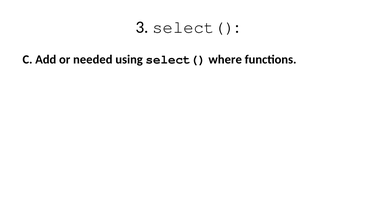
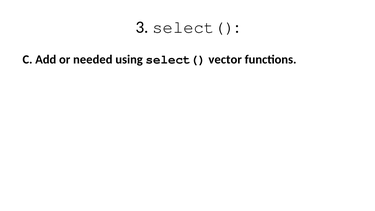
where: where -> vector (225, 59)
